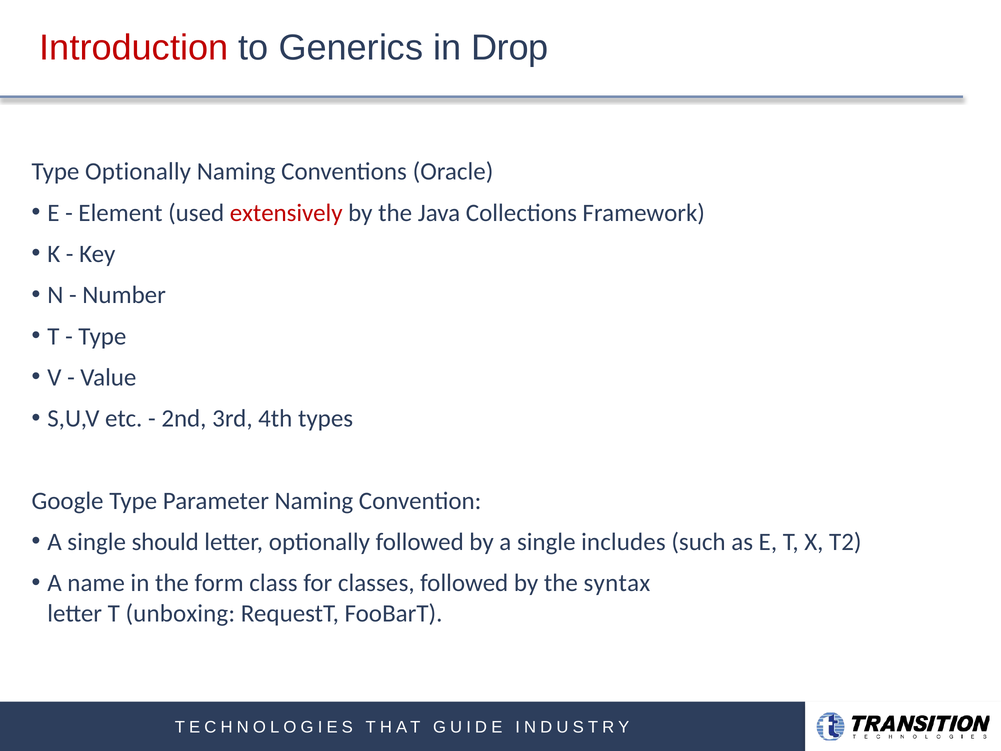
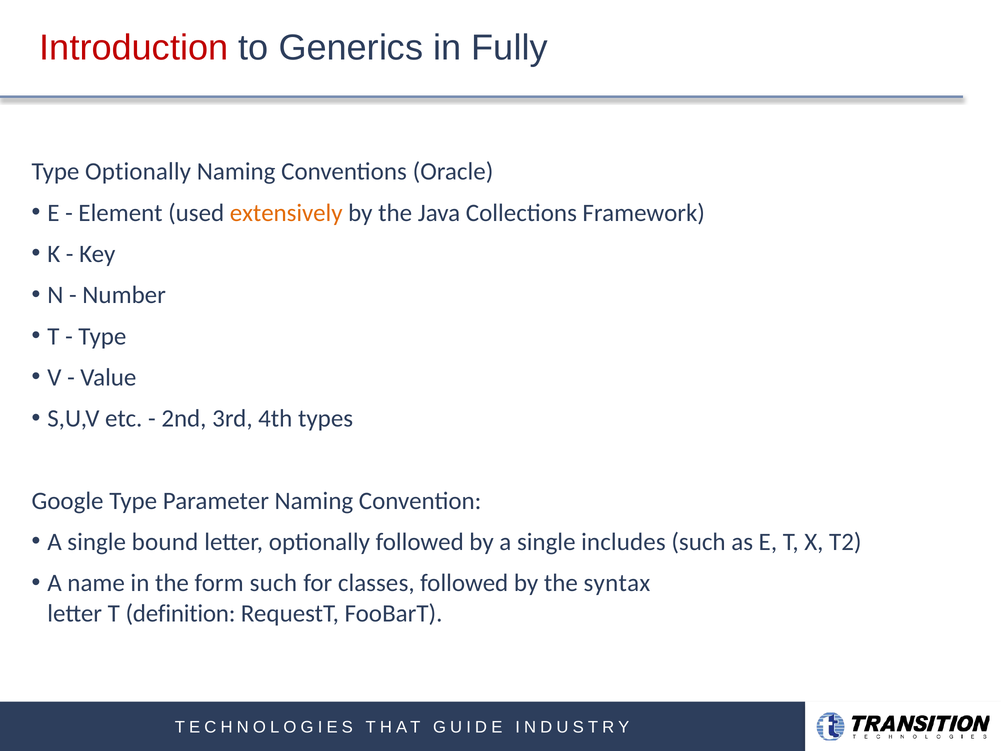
Drop: Drop -> Fully (510, 48)
extensively colour: red -> orange (286, 213)
should: should -> bound (165, 542)
form class: class -> such (273, 583)
unboxing: unboxing -> definition (180, 613)
